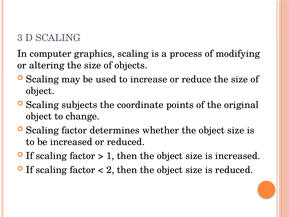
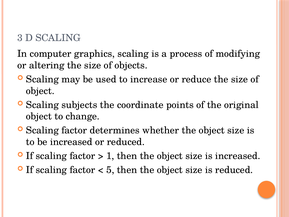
2: 2 -> 5 (110, 170)
